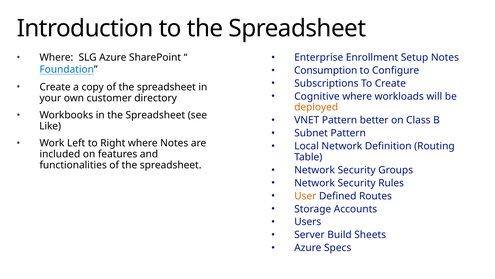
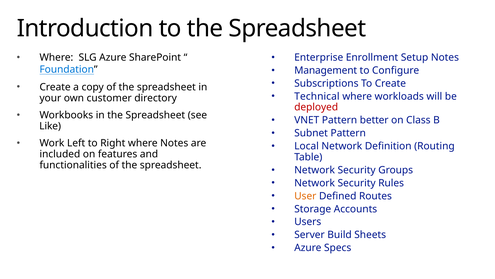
Consumption: Consumption -> Management (326, 70)
Cognitive: Cognitive -> Technical (317, 96)
deployed colour: orange -> red (316, 107)
